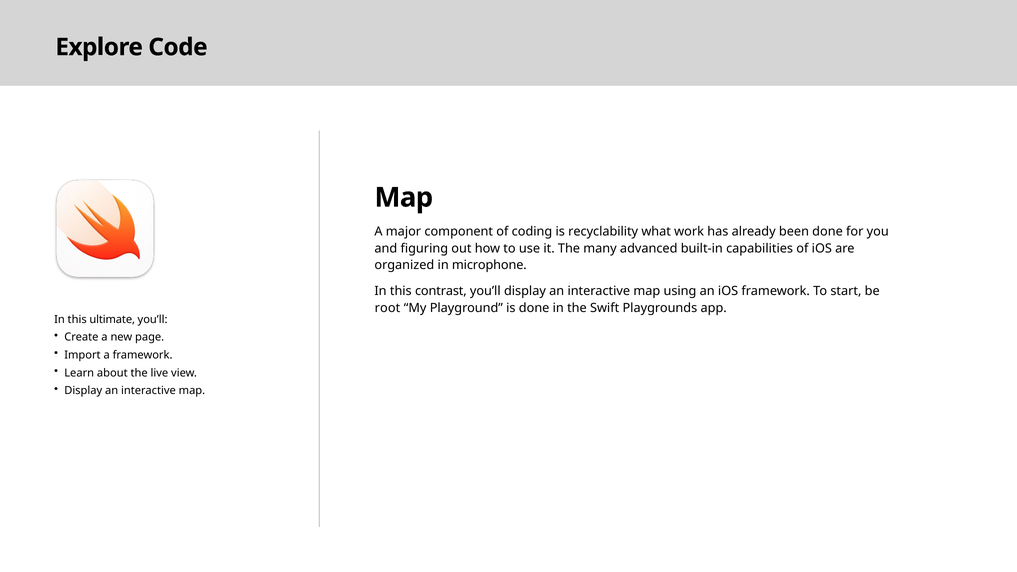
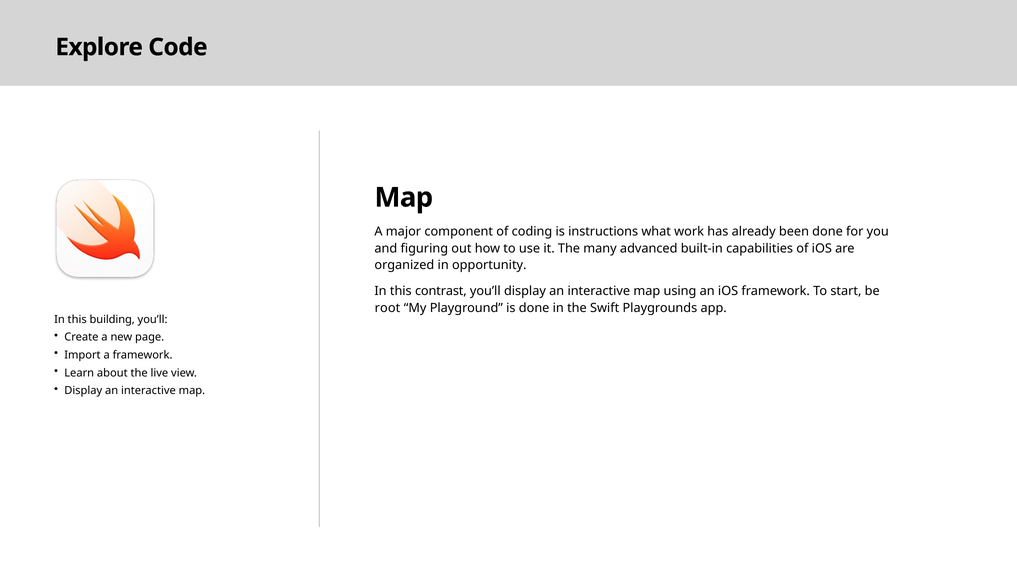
recyclability: recyclability -> instructions (603, 231)
microphone: microphone -> opportunity (489, 265)
ultimate: ultimate -> building (112, 319)
